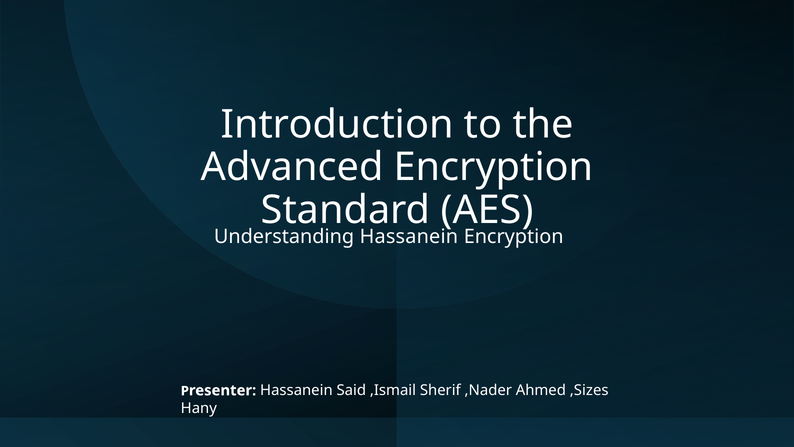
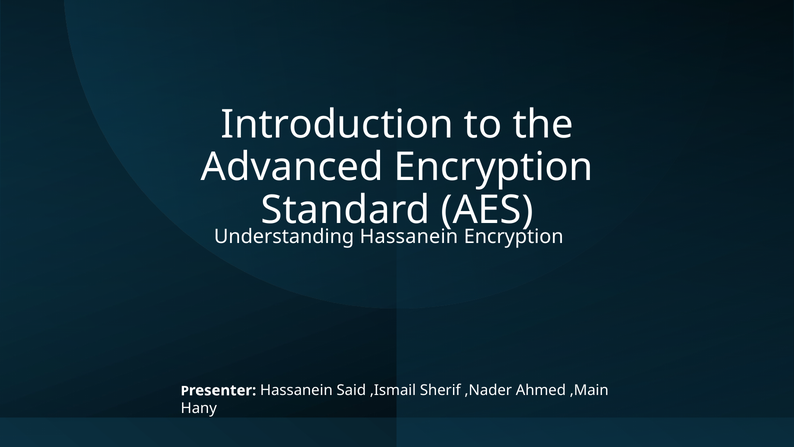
,Sizes: ,Sizes -> ,Main (589, 390)
